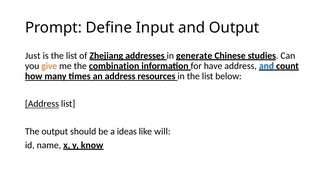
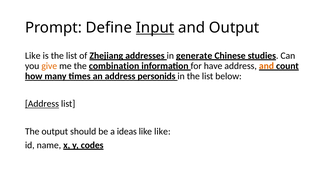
Input underline: none -> present (155, 28)
Just: Just -> Like (33, 55)
and colour: blue -> orange (266, 66)
resources: resources -> personids (156, 76)
like will: will -> like (162, 131)
know: know -> codes (92, 145)
